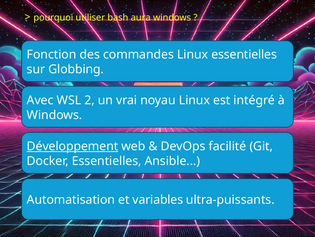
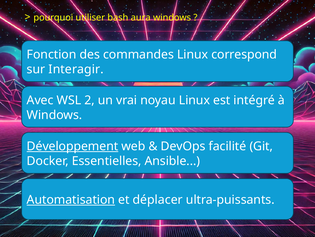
Linux essentielles: essentielles -> correspond (244, 54)
Globbing: Globbing -> Interagir (76, 69)
Automatisation underline: none -> present (71, 199)
variables: variables -> déplacer (158, 199)
